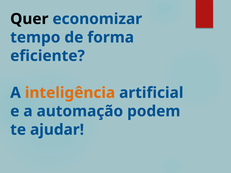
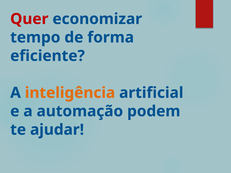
Quer colour: black -> red (29, 19)
